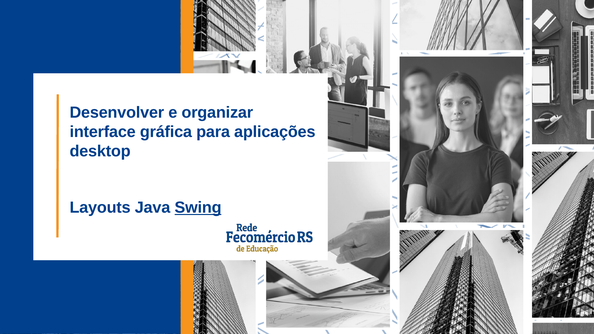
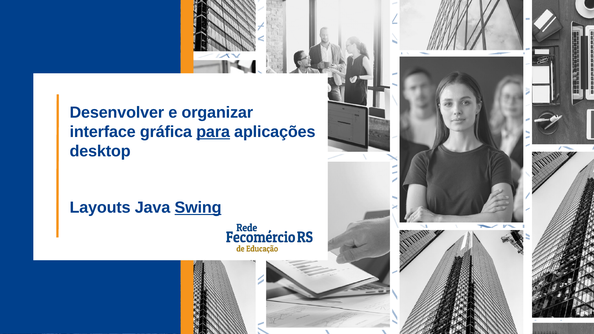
para underline: none -> present (213, 132)
